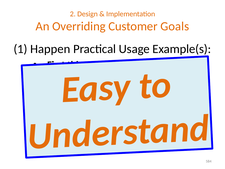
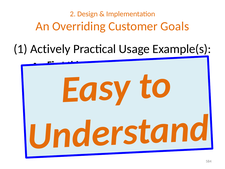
Happen: Happen -> Actively (50, 49)
